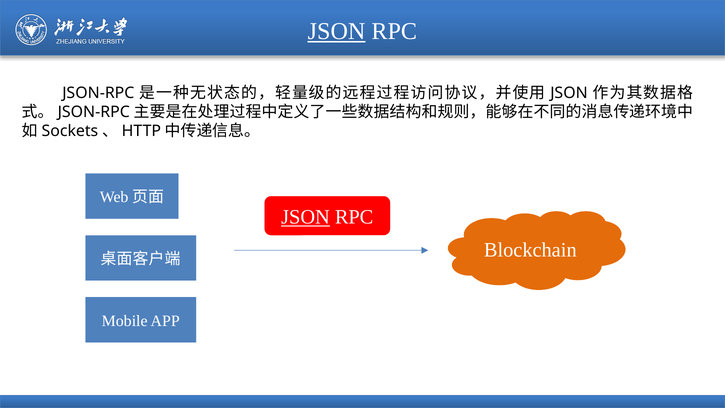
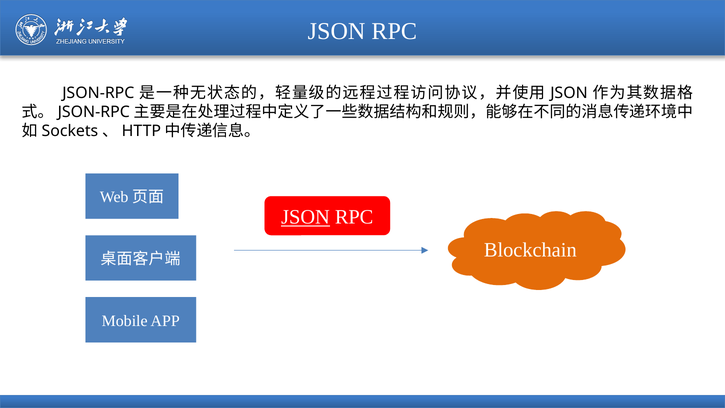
JSON underline: present -> none (337, 31)
